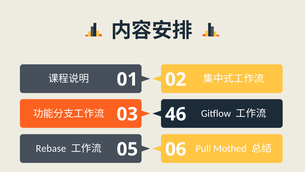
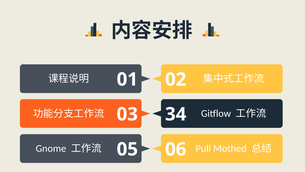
46: 46 -> 34 (176, 114)
Rebase: Rebase -> Gnome (51, 148)
